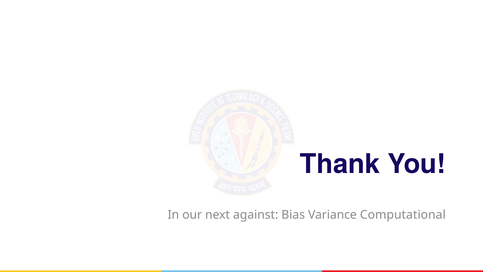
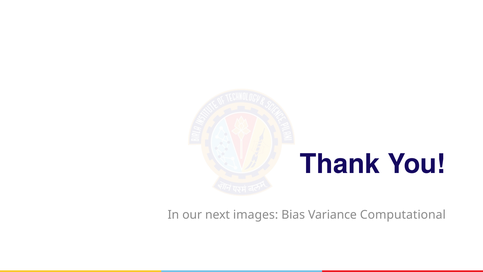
against: against -> images (256, 214)
